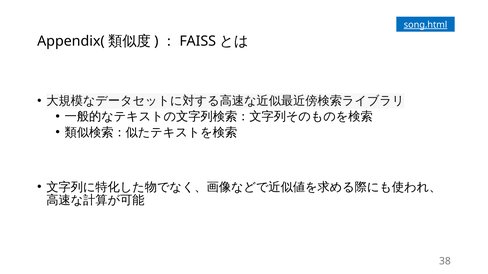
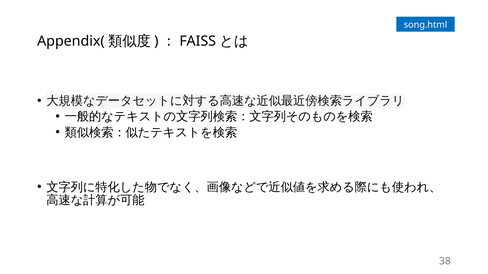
song.html underline: present -> none (426, 25)
